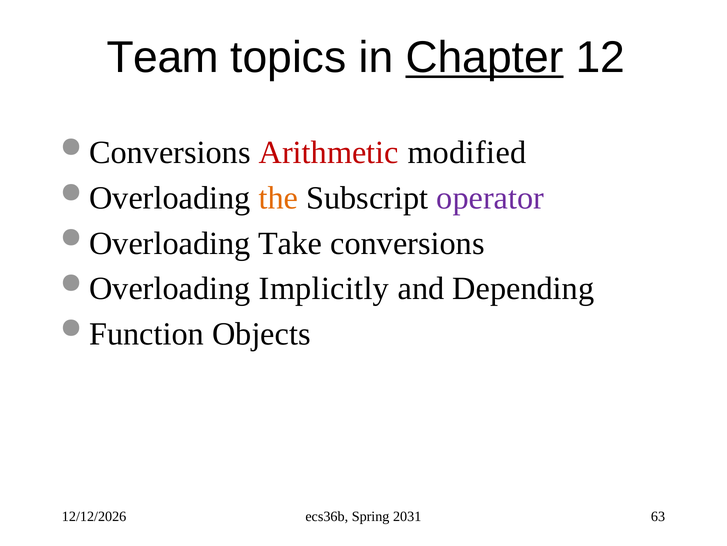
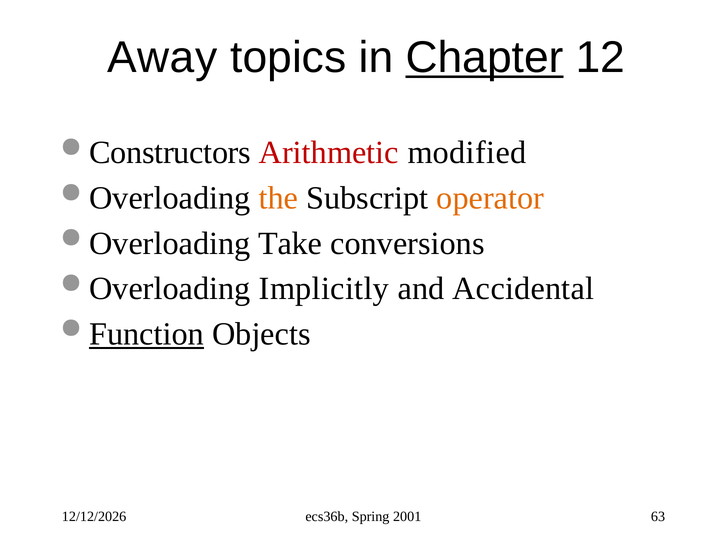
Team: Team -> Away (162, 58)
Conversions: Conversions -> Constructors (170, 153)
operator colour: purple -> orange (490, 198)
Depending: Depending -> Accidental (523, 288)
Function underline: none -> present (147, 334)
2031: 2031 -> 2001 (407, 516)
